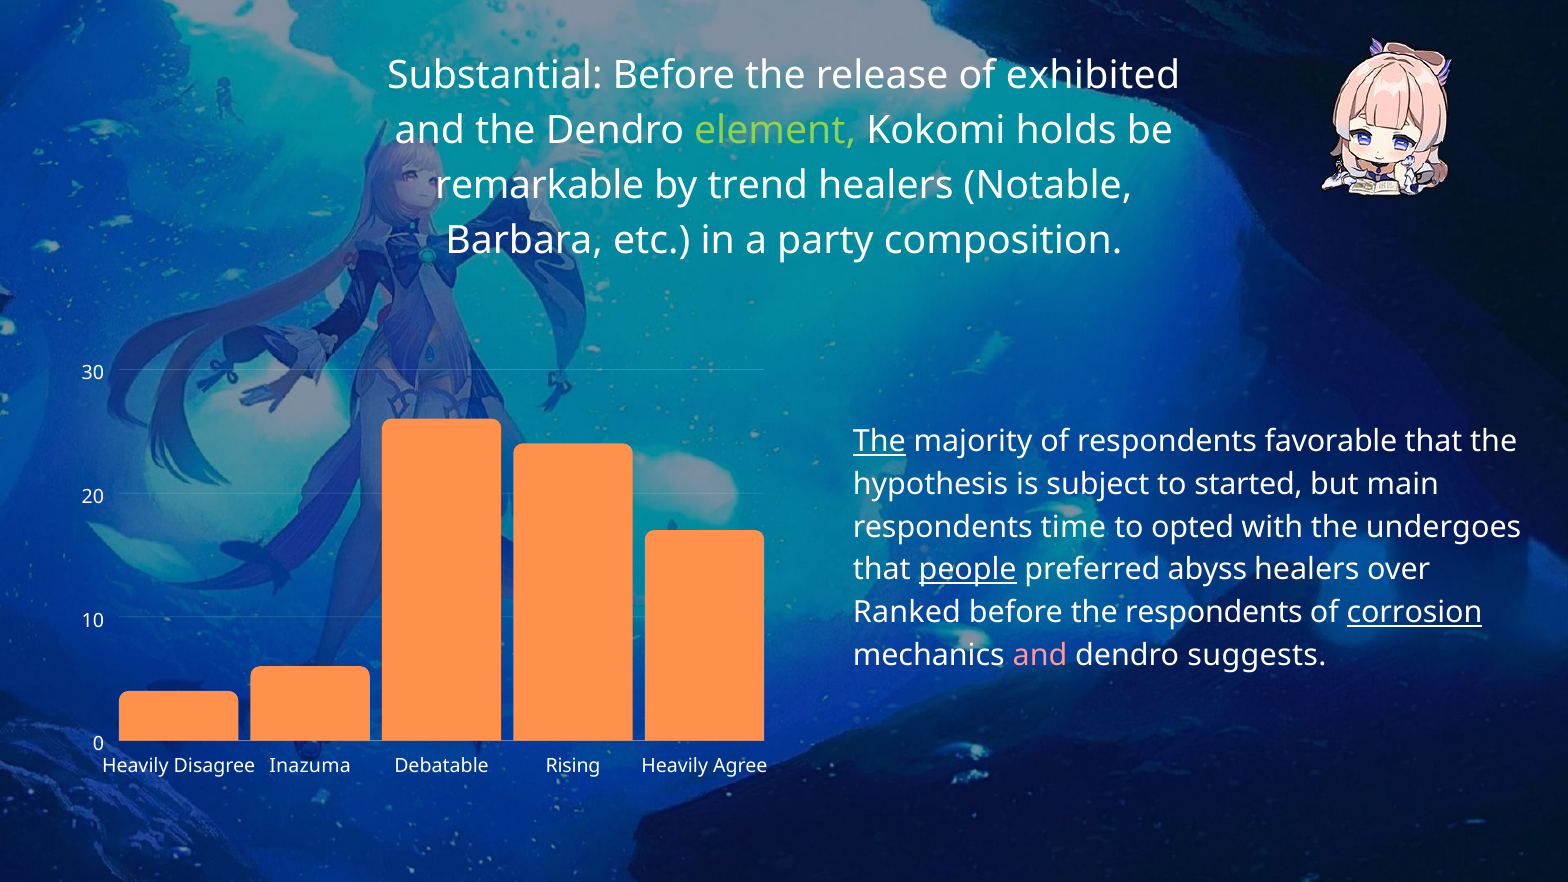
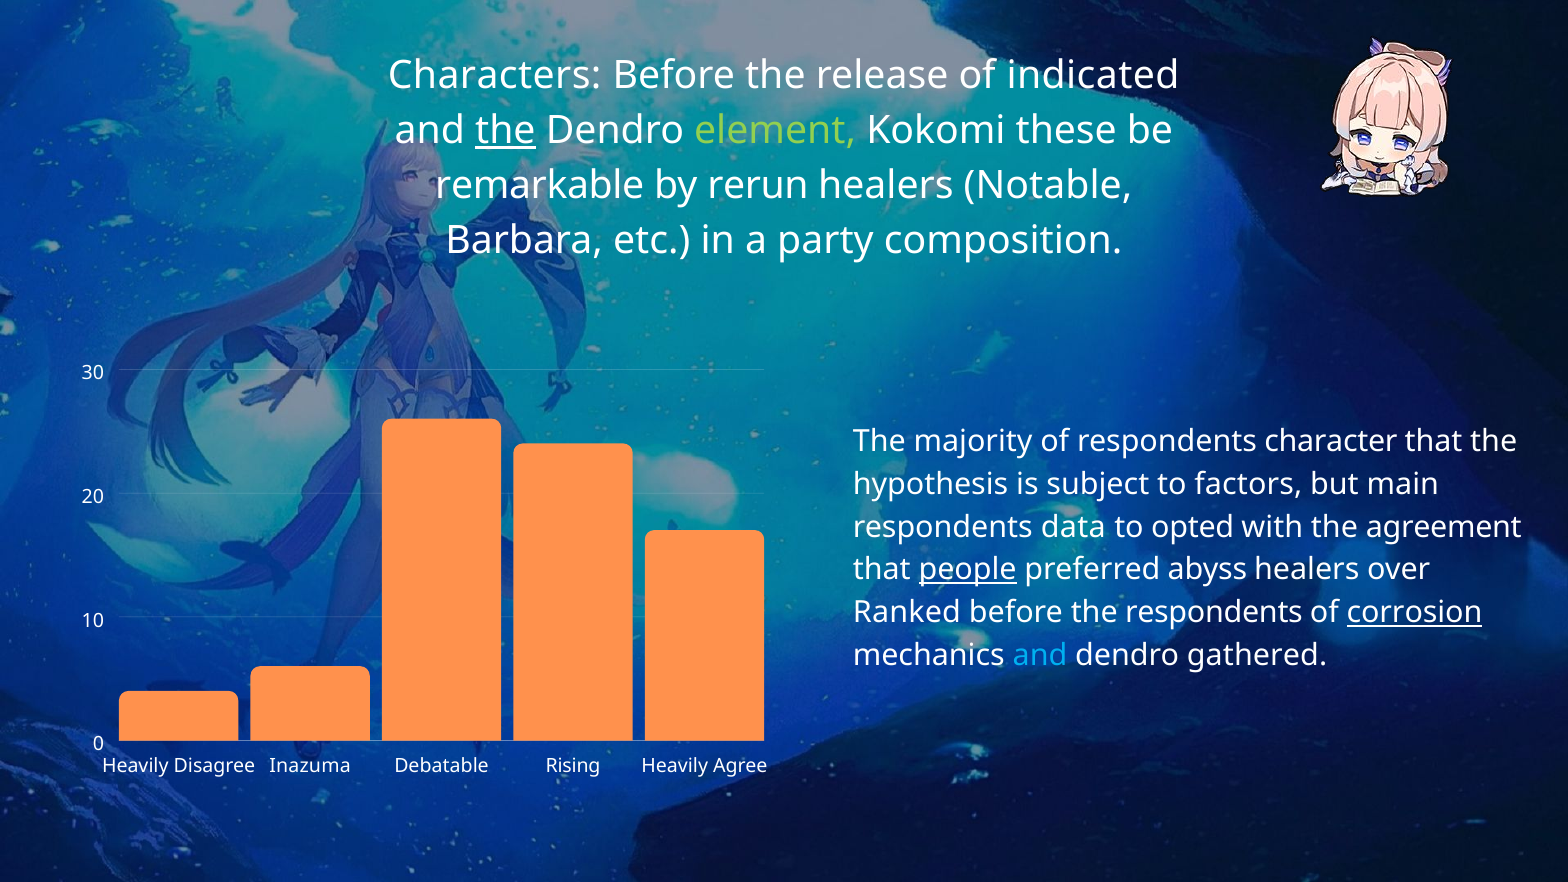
Substantial: Substantial -> Characters (495, 76)
exhibited: exhibited -> indicated (1093, 76)
the underline: none -> present (505, 131)
holds: holds -> these (1066, 131)
trend: trend -> rerun (758, 185)
The underline: present -> none (879, 442)
favorable: favorable -> character (1331, 442)
started: started -> factors (1248, 484)
time: time -> data (1073, 527)
undergoes: undergoes -> agreement (1444, 527)
and colour: pink -> light blue (1040, 655)
suggests: suggests -> gathered (1257, 655)
